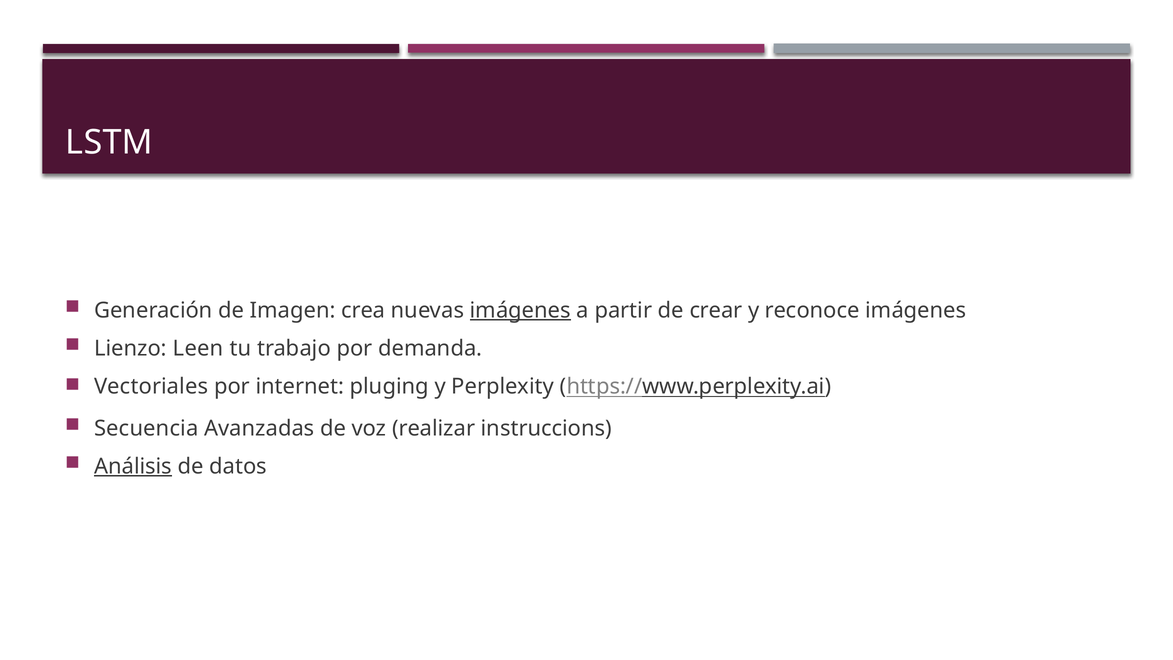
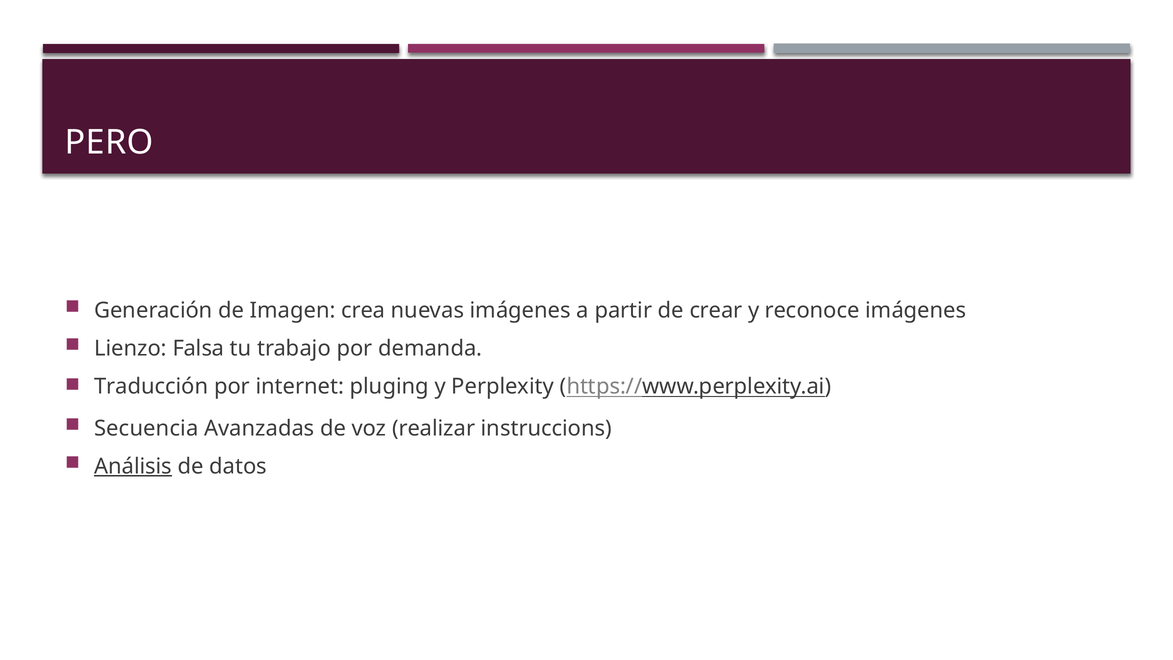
LSTM: LSTM -> PERO (109, 142)
imágenes underline: present -> none (520, 310)
Leen: Leen -> Falsa (198, 348)
Vectoriales: Vectoriales -> Traducción (151, 386)
